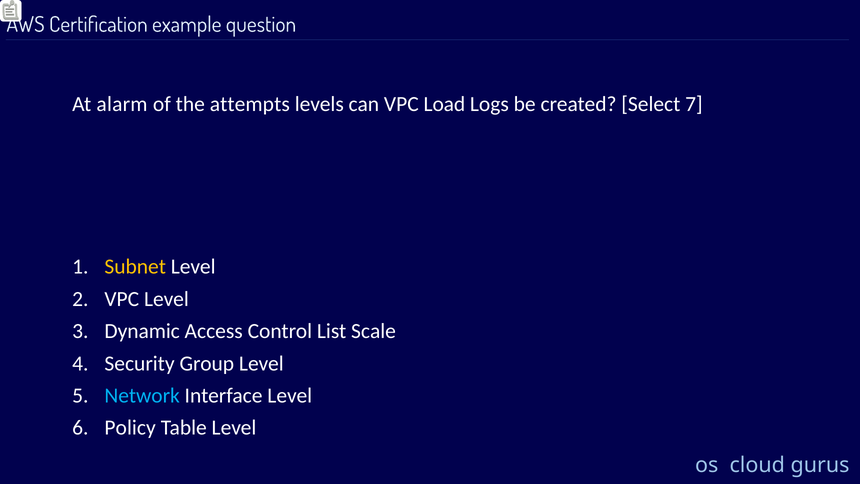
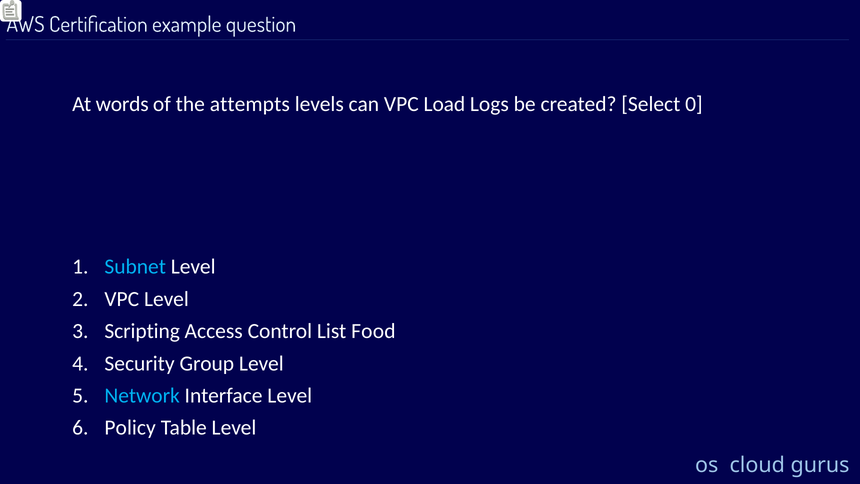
alarm: alarm -> words (122, 104)
7: 7 -> 0 (694, 104)
Subnet colour: yellow -> light blue (135, 267)
Dynamic: Dynamic -> Scripting (142, 331)
Scale: Scale -> Food (373, 331)
